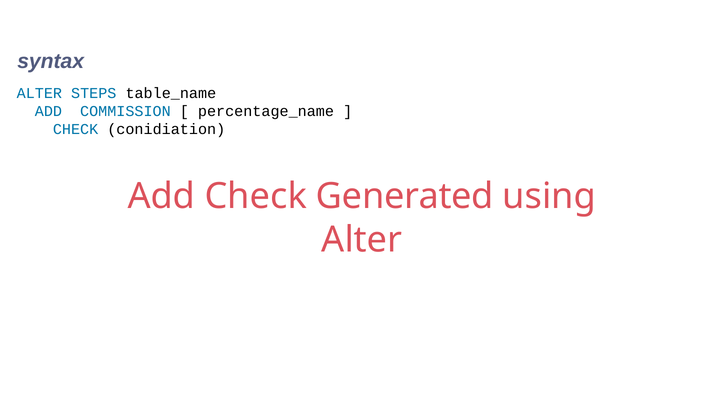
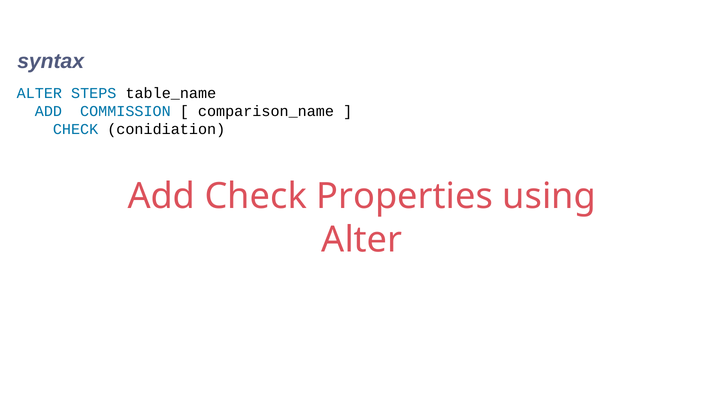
percentage_name: percentage_name -> comparison_name (266, 111)
Generated: Generated -> Properties (405, 196)
